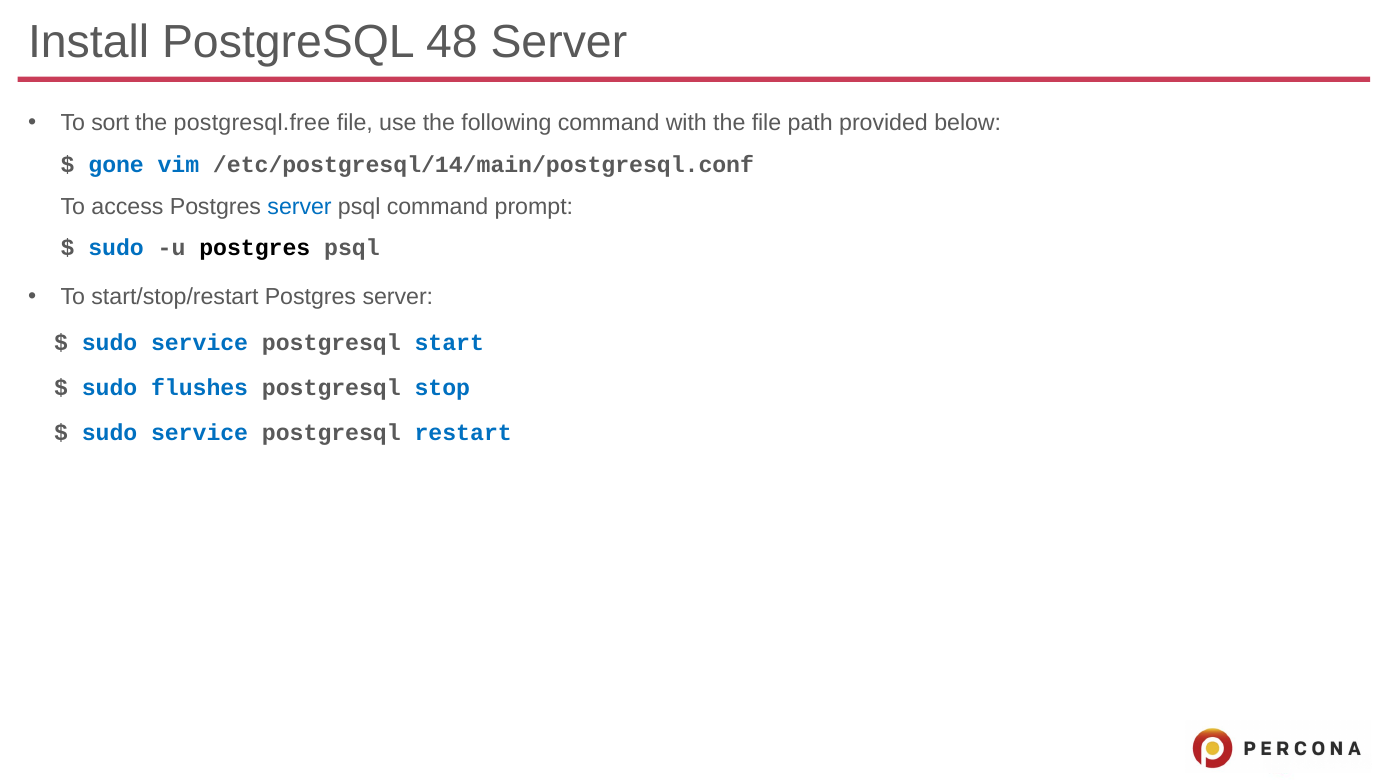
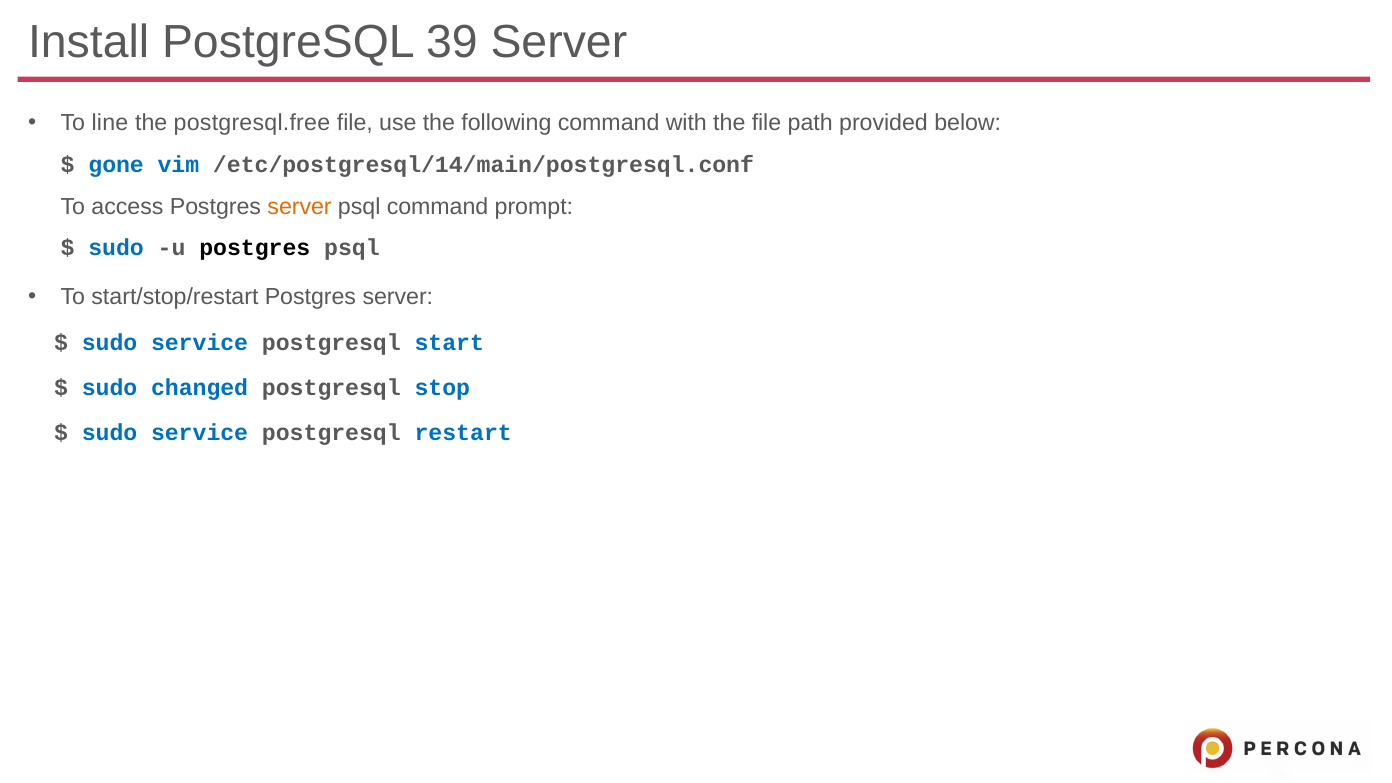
48: 48 -> 39 (452, 43)
sort: sort -> line (110, 123)
server colour: blue -> orange (300, 207)
flushes: flushes -> changed (200, 388)
